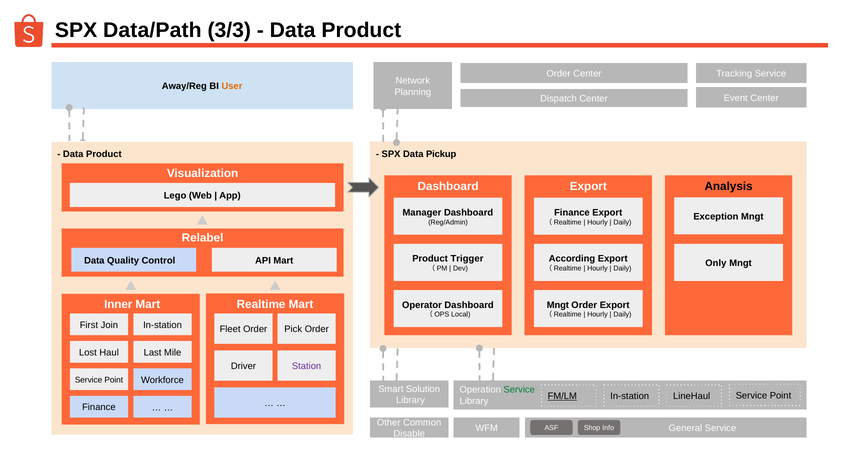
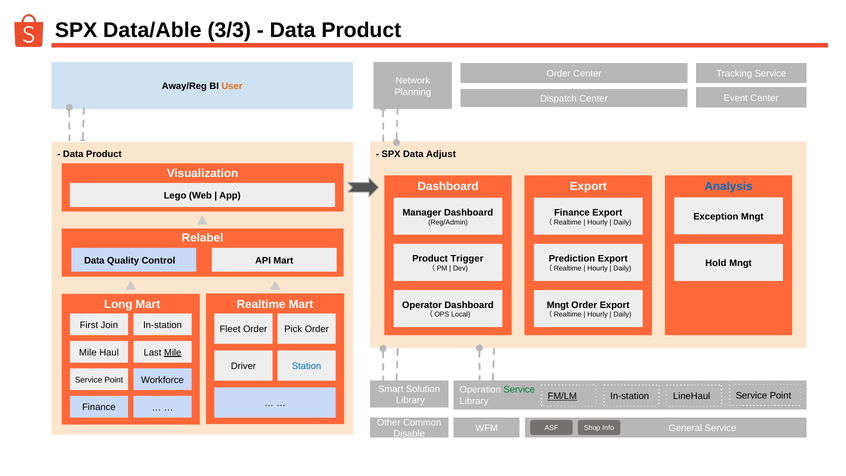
Data/Path: Data/Path -> Data/Able (152, 30)
Pickup: Pickup -> Adjust (441, 154)
Analysis colour: black -> blue (729, 186)
According: According -> Prediction (572, 259)
Only: Only -> Hold (716, 263)
Inner: Inner -> Long (118, 304)
Lost: Lost -> Mile (88, 352)
Mile underline: none -> present (173, 352)
Station colour: purple -> blue (307, 366)
